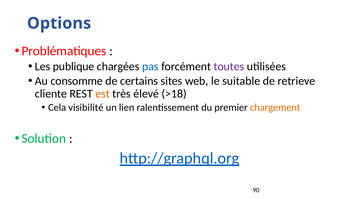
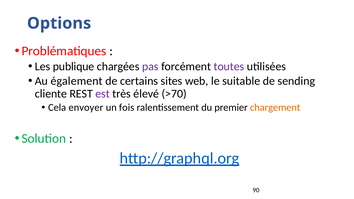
pas colour: blue -> purple (150, 66)
consomme: consomme -> également (77, 81)
retrieve: retrieve -> sending (296, 81)
est colour: orange -> purple (103, 94)
>18: >18 -> >70 (174, 94)
visibilité: visibilité -> envoyer (86, 108)
lien: lien -> fois (127, 108)
